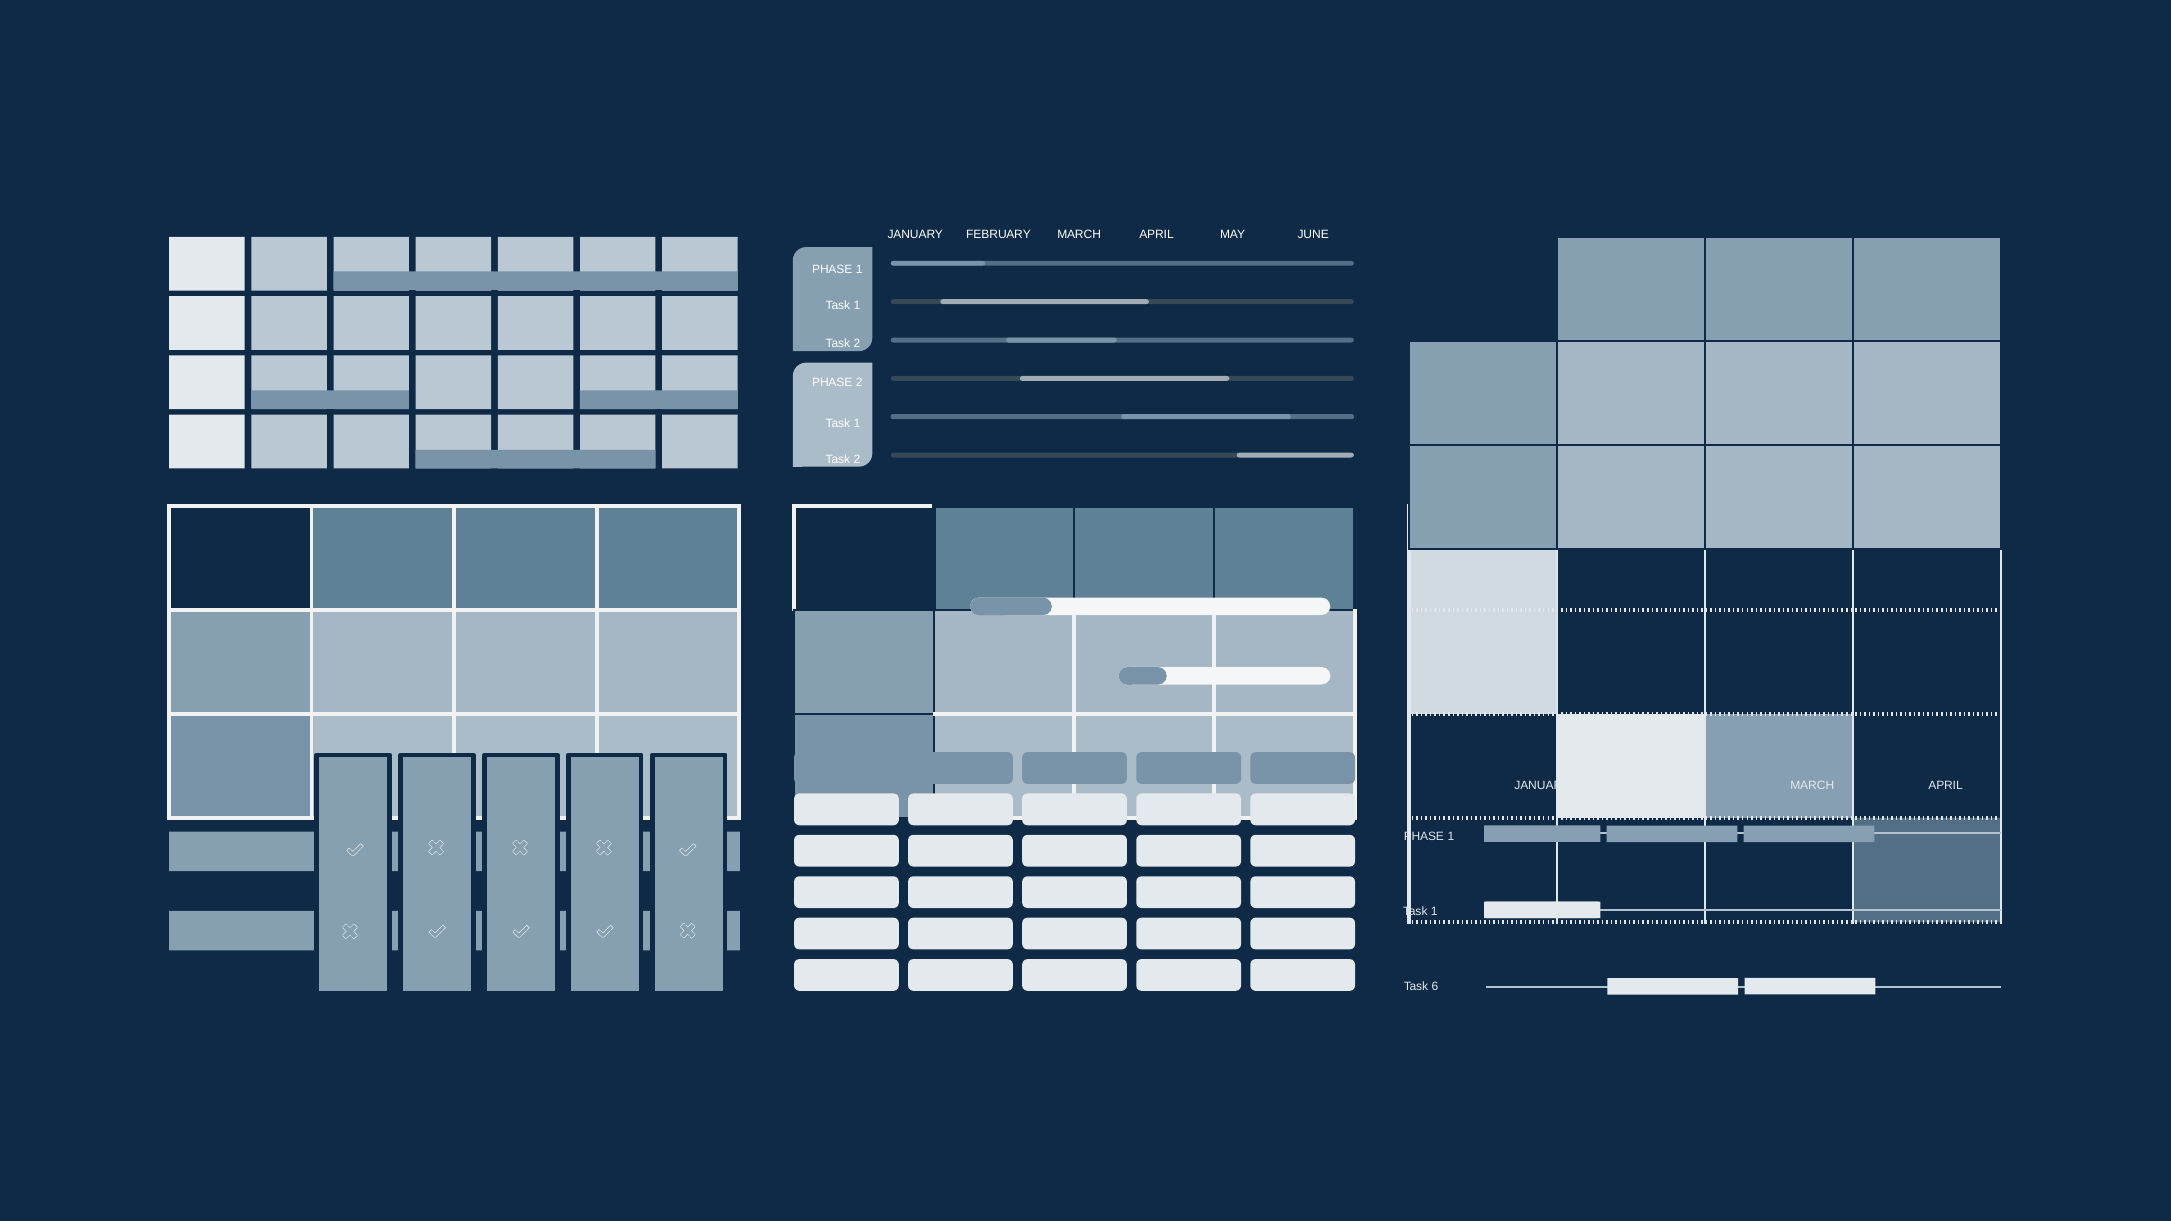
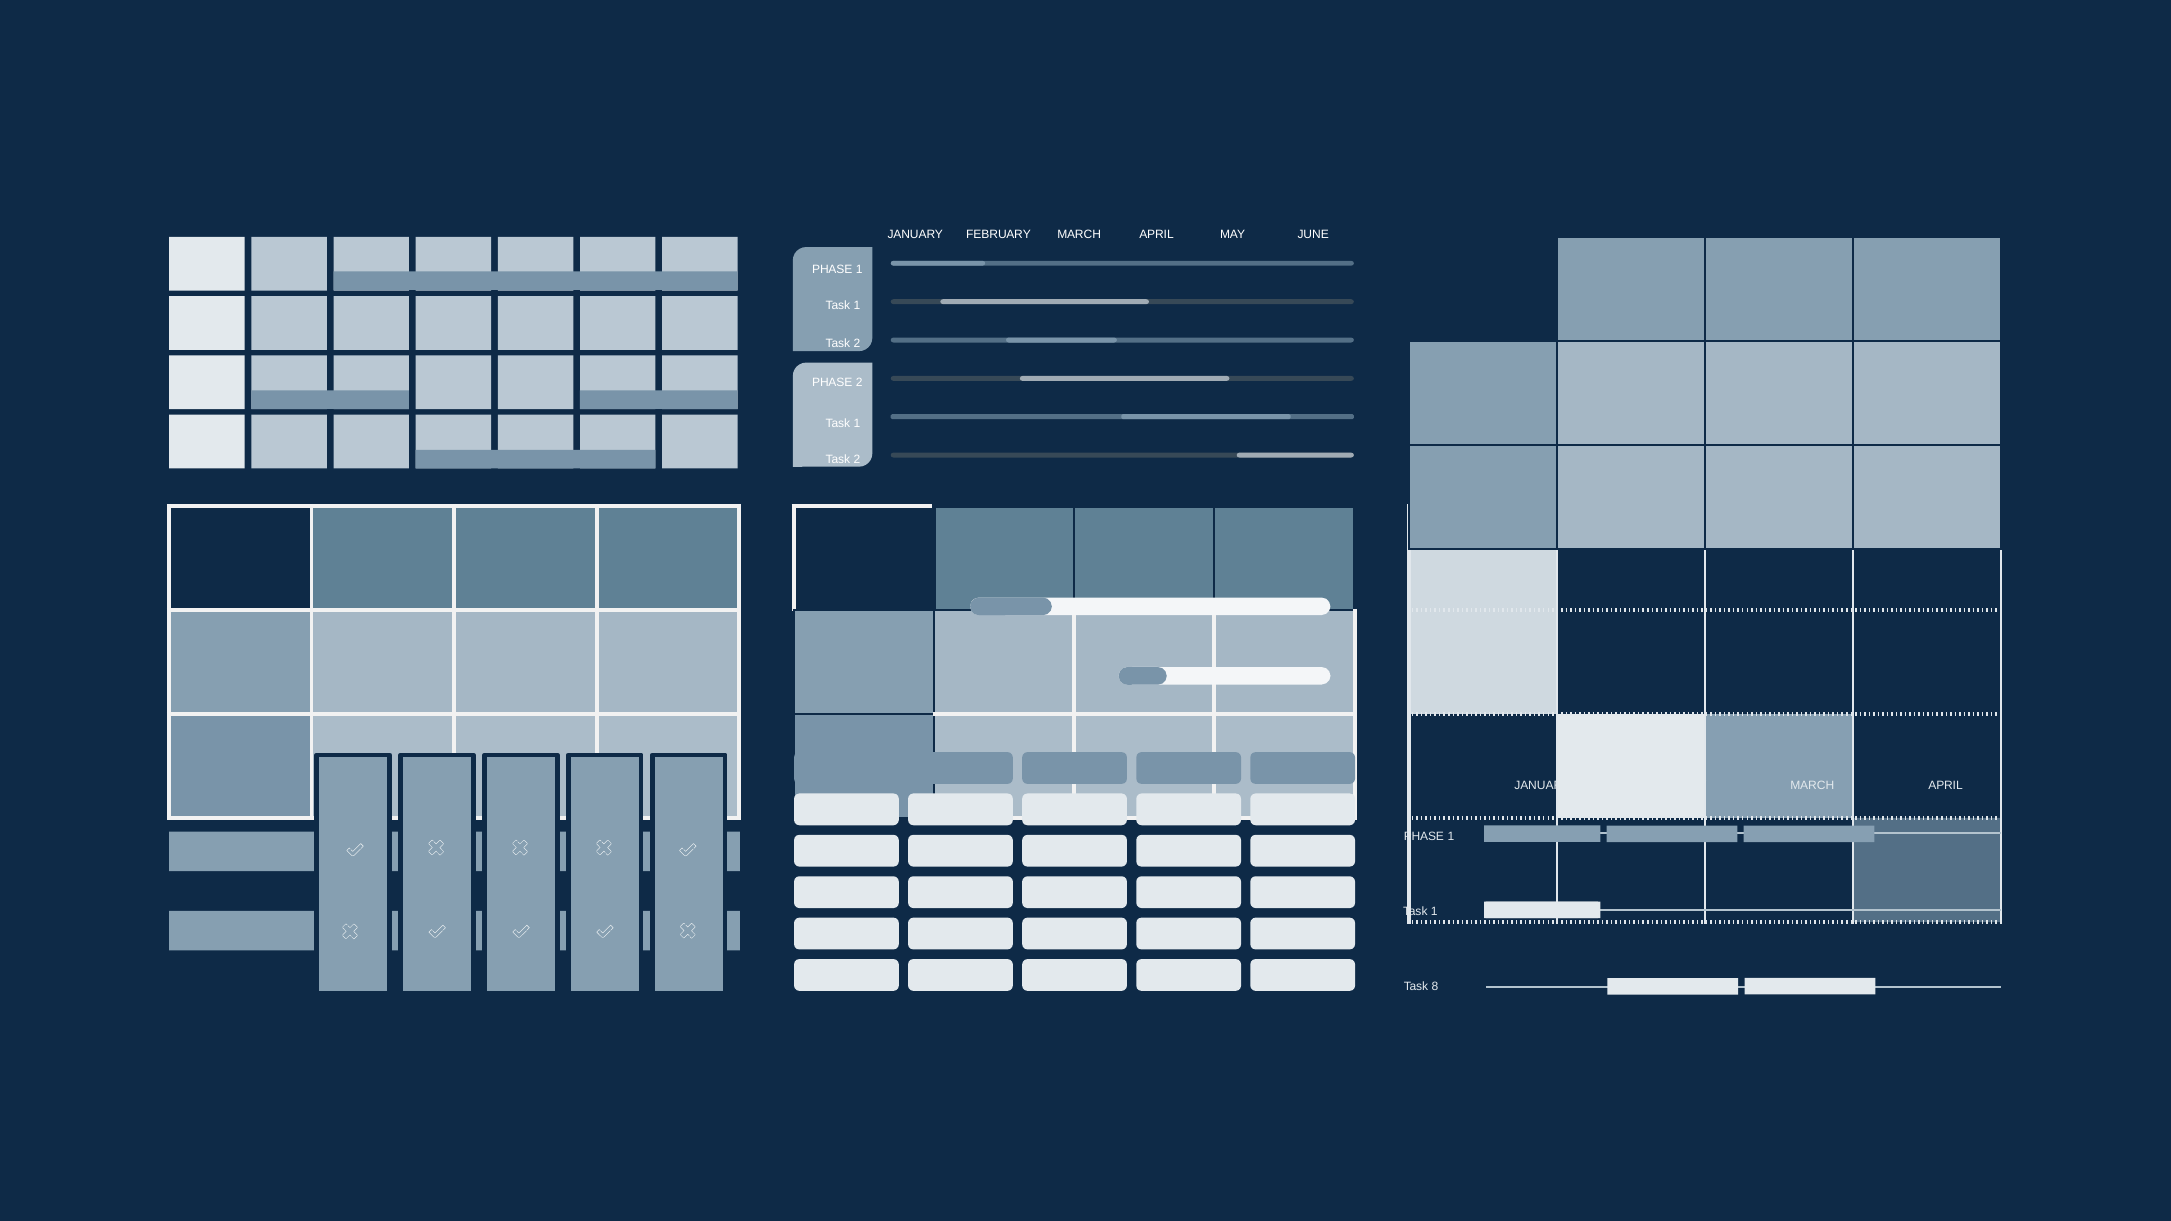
6: 6 -> 8 (1435, 987)
